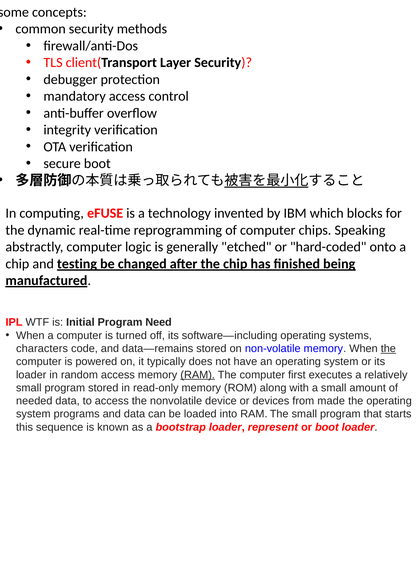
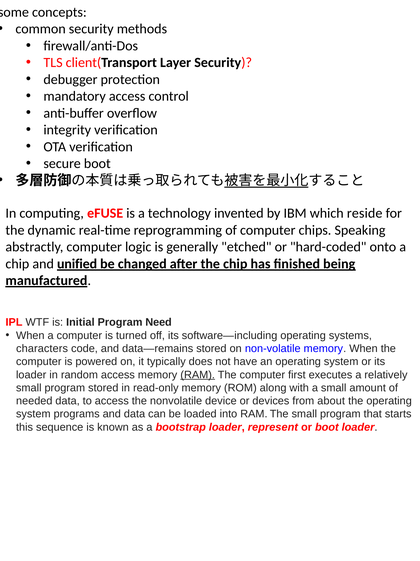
blocks: blocks -> reside (365, 213)
testing: testing -> unified (77, 263)
the underline: present -> none (388, 348)
made: made -> about (331, 400)
